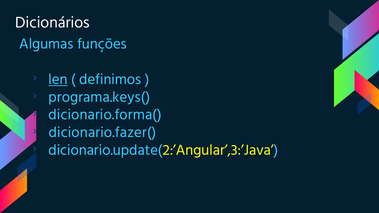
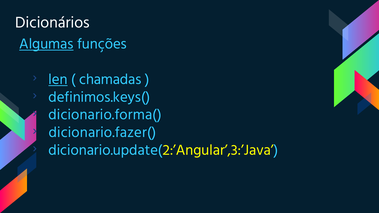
Algumas underline: none -> present (46, 44)
definimos: definimos -> chamadas (110, 79)
programa.keys(: programa.keys( -> definimos.keys( (99, 97)
